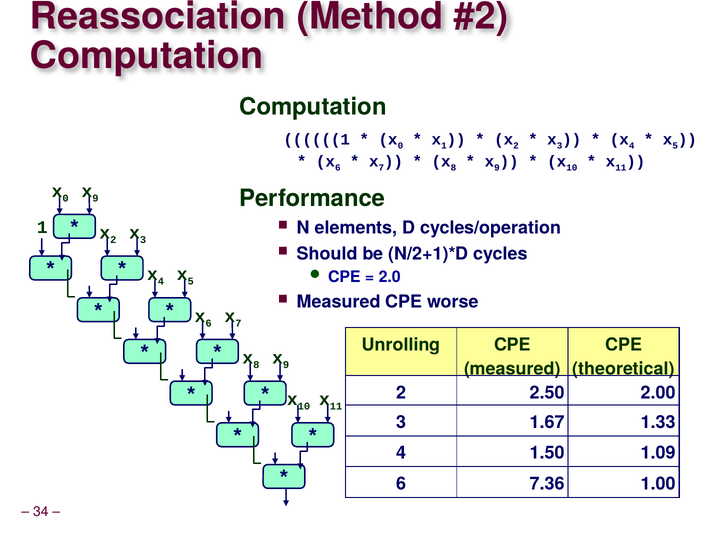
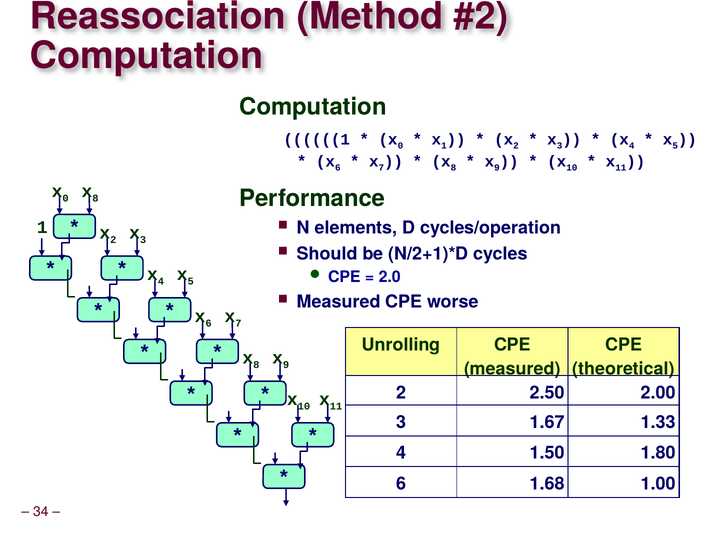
9: 9 -> 8 (95, 198)
1.09: 1.09 -> 1.80 (658, 453)
7.36: 7.36 -> 1.68 (547, 484)
